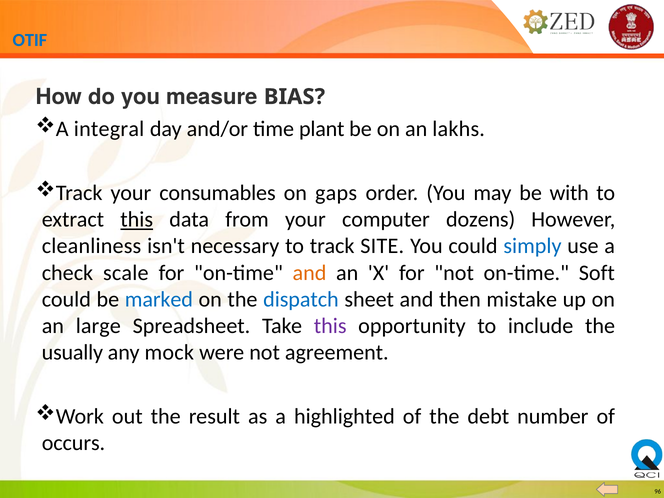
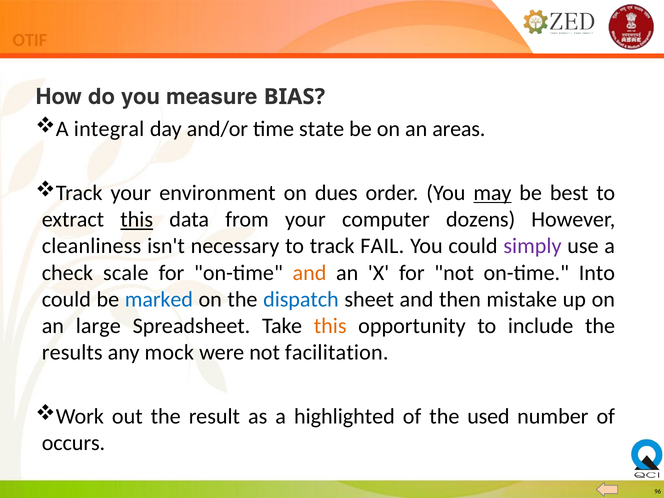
OTIF colour: blue -> orange (30, 40)
plant: plant -> state (322, 129)
lakhs: lakhs -> areas (459, 129)
consumables: consumables -> environment (217, 193)
gaps: gaps -> dues (336, 193)
may underline: none -> present (492, 193)
with: with -> best (569, 193)
SITE: SITE -> FAIL (382, 246)
simply colour: blue -> purple (533, 246)
Soft: Soft -> Into (597, 273)
this colour: purple -> orange (330, 326)
usually: usually -> results (72, 352)
agreement: agreement -> facilitation (337, 352)
debt: debt -> used (488, 417)
